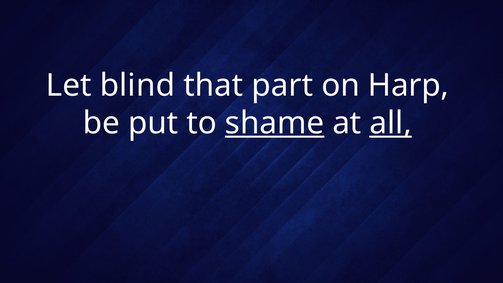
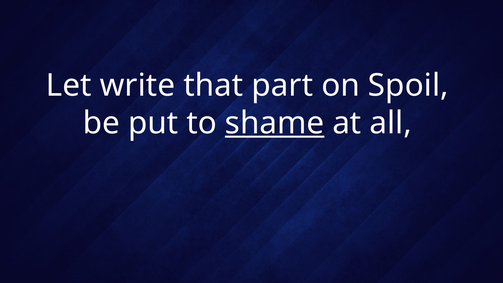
blind: blind -> write (137, 85)
Harp: Harp -> Spoil (408, 85)
all underline: present -> none (391, 123)
